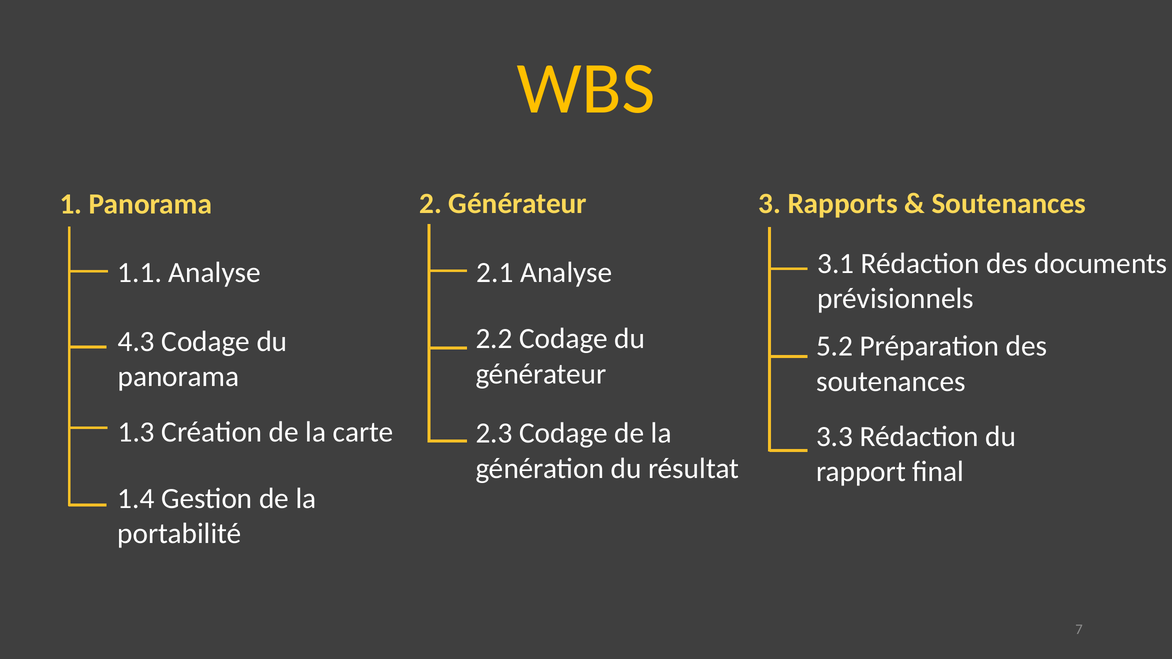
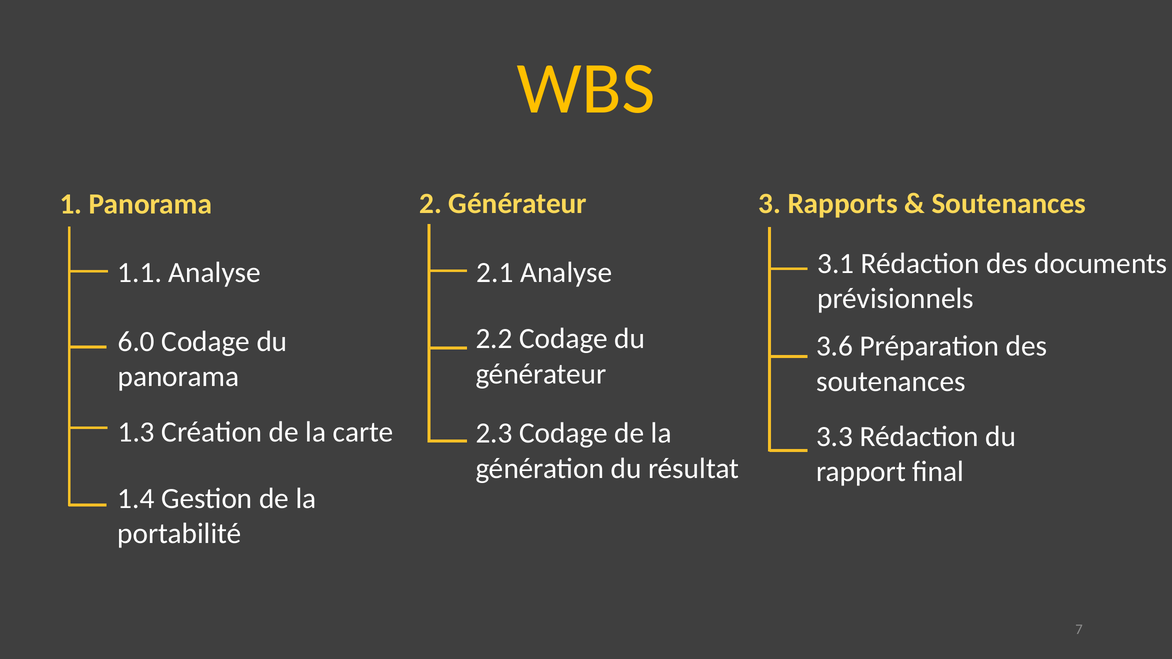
4.3: 4.3 -> 6.0 (136, 342)
5.2: 5.2 -> 3.6 (835, 346)
